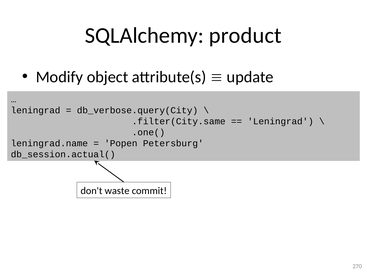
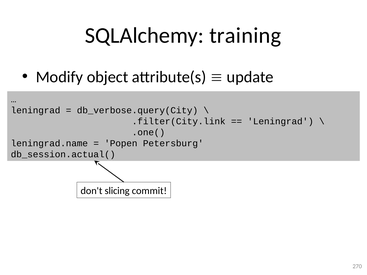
product: product -> training (245, 36)
.filter(City.same: .filter(City.same -> .filter(City.link (179, 121)
waste: waste -> slicing (117, 191)
